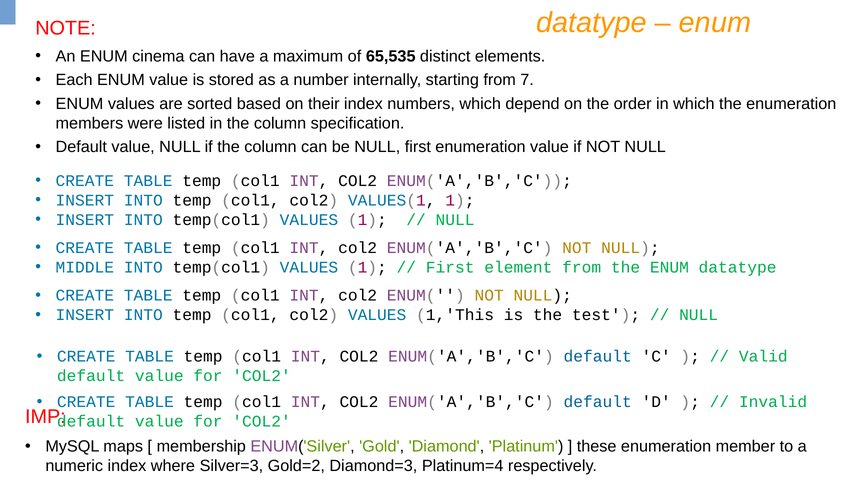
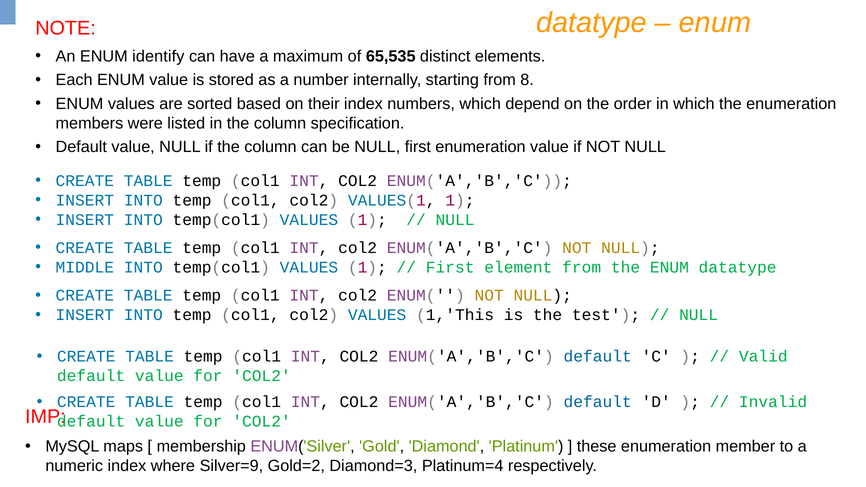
cinema: cinema -> identify (158, 56)
7: 7 -> 8 (527, 80)
Silver=3: Silver=3 -> Silver=9 (231, 466)
